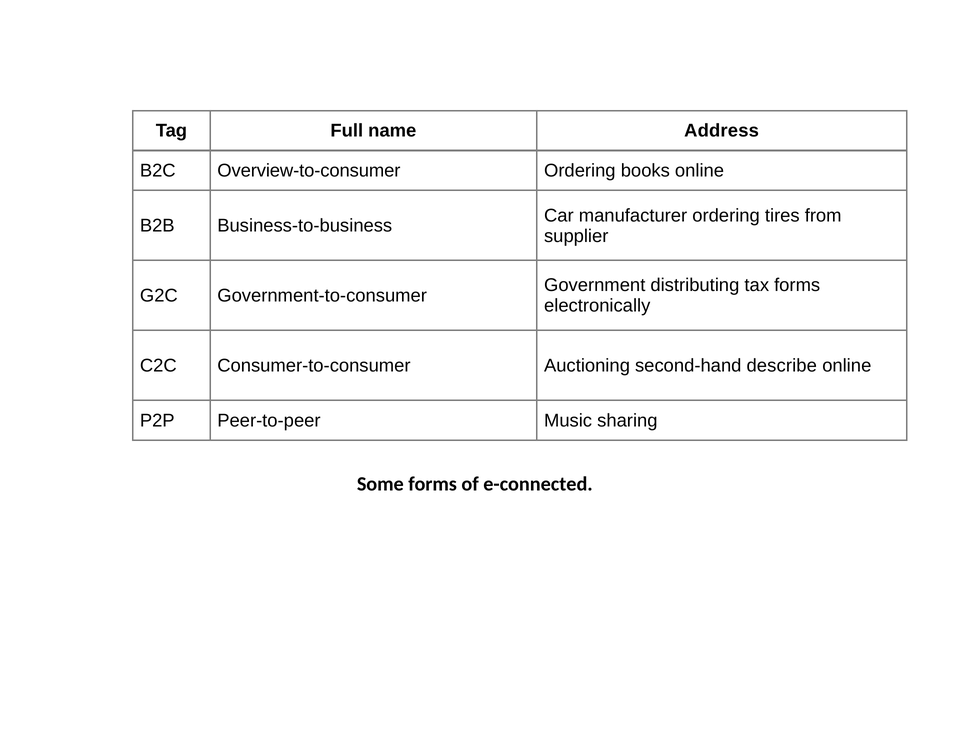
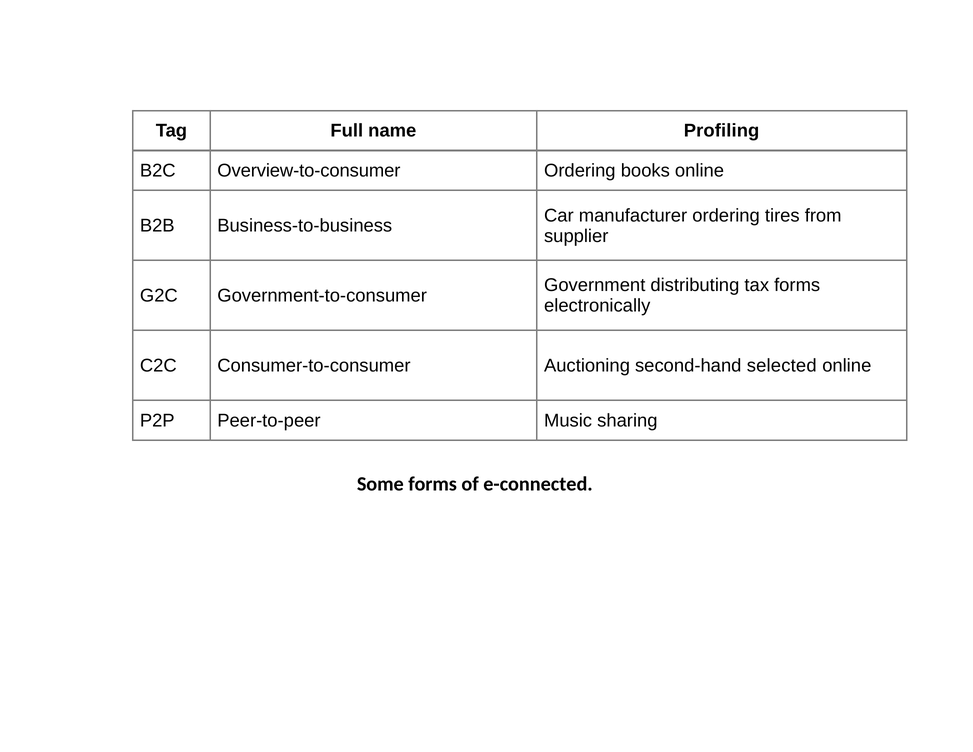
Address: Address -> Profiling (722, 131)
describe: describe -> selected (782, 366)
